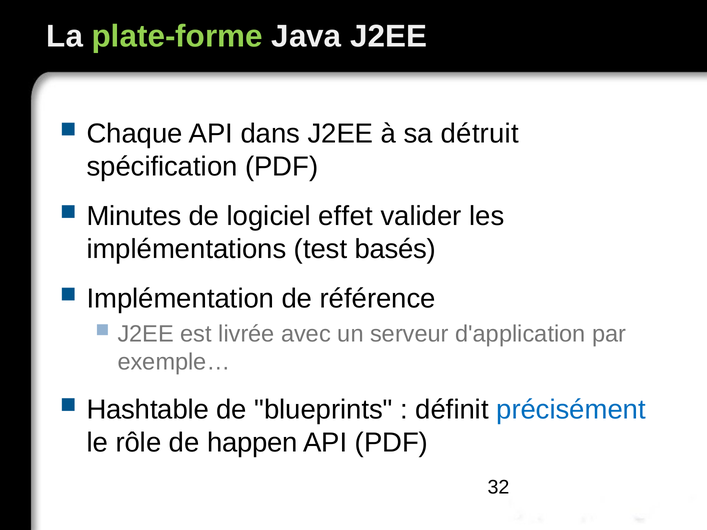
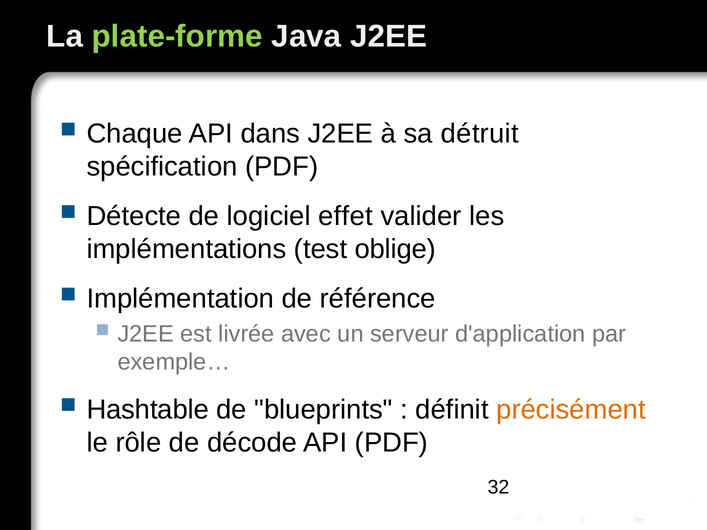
Minutes: Minutes -> Détecte (134, 216)
basés: basés -> oblige (395, 249)
précisément colour: blue -> orange (571, 410)
happen: happen -> décode (252, 443)
